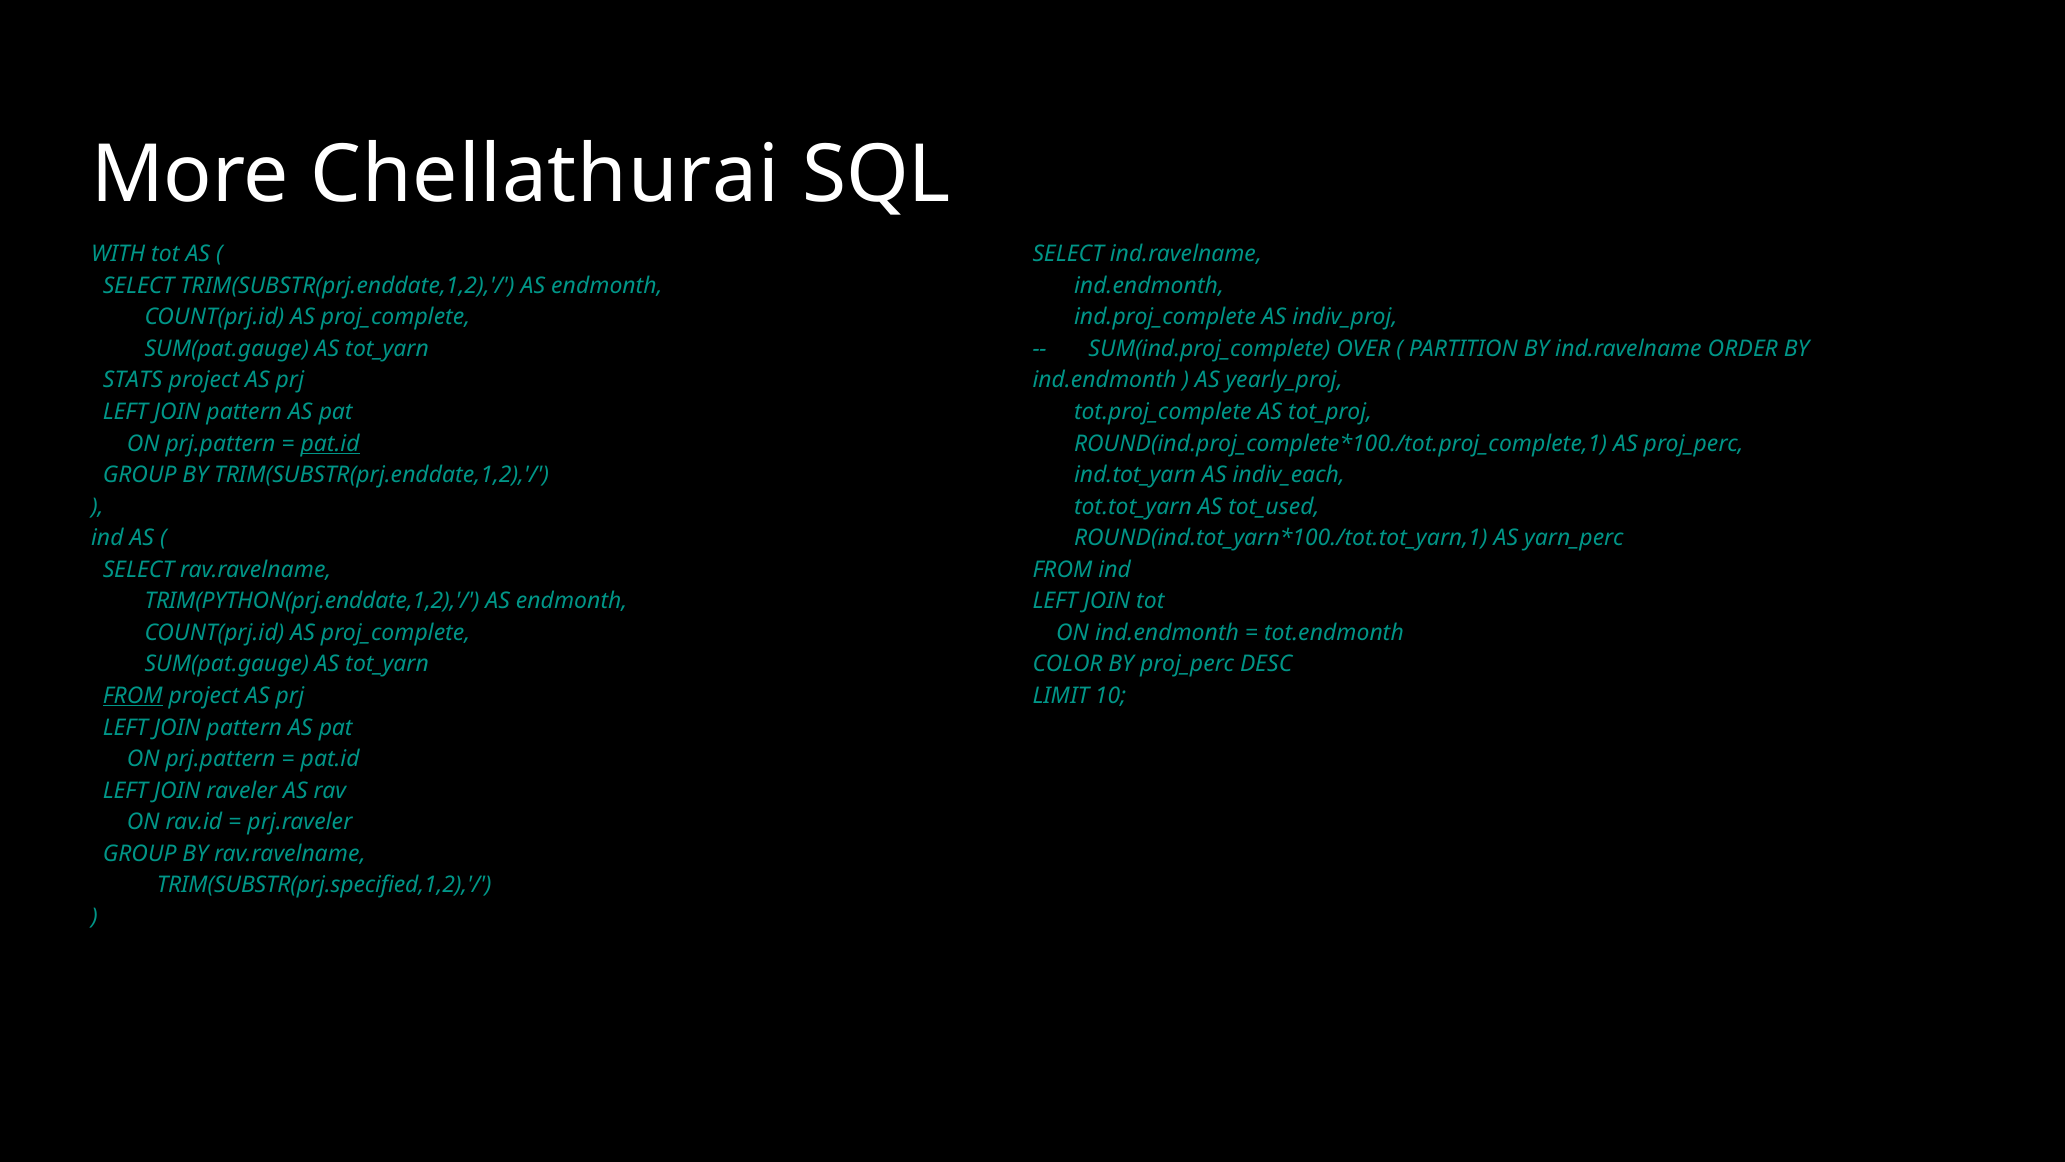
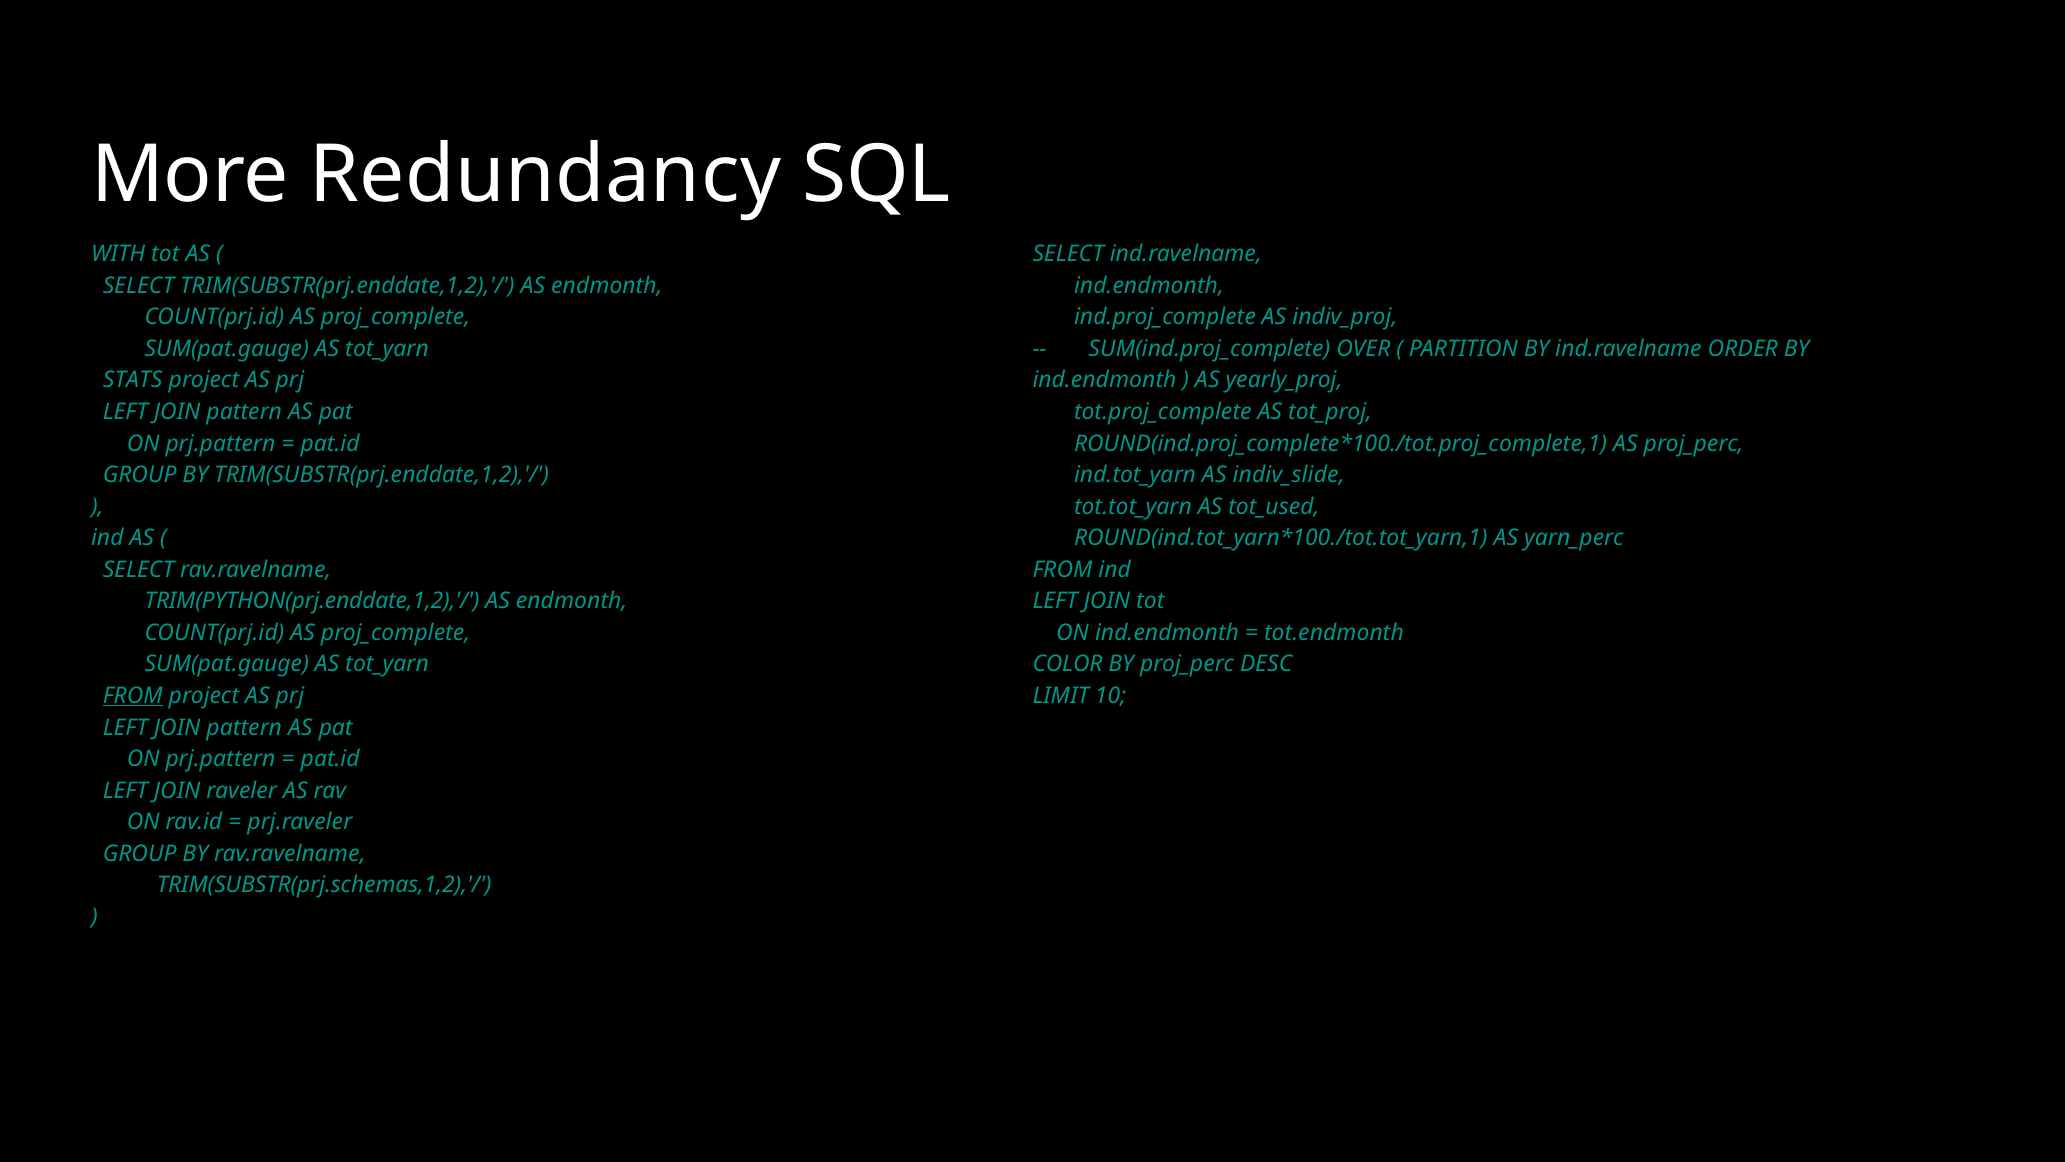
Chellathurai: Chellathurai -> Redundancy (545, 175)
pat.id underline: present -> none (330, 443)
indiv_each: indiv_each -> indiv_slide (1289, 475)
TRIM(SUBSTR(prj.specified,1,2),'/: TRIM(SUBSTR(prj.specified,1,2),'/ -> TRIM(SUBSTR(prj.schemas,1,2),'/ (324, 885)
